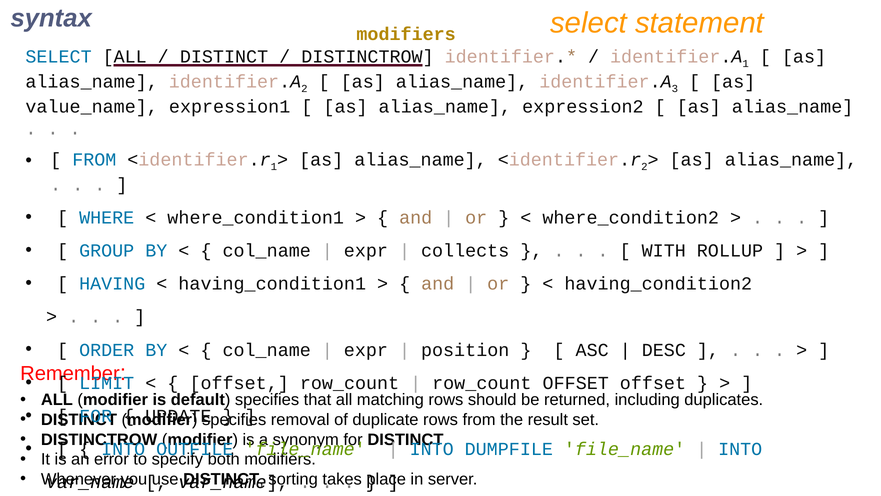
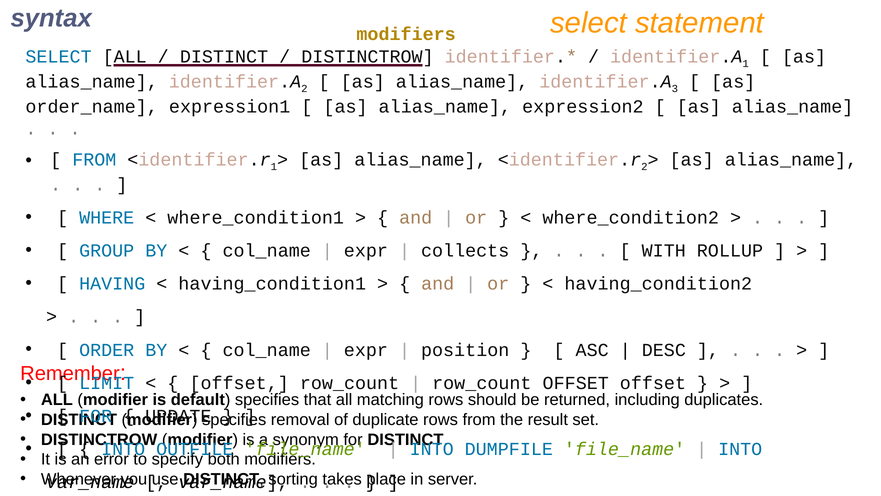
value_name: value_name -> order_name (92, 107)
